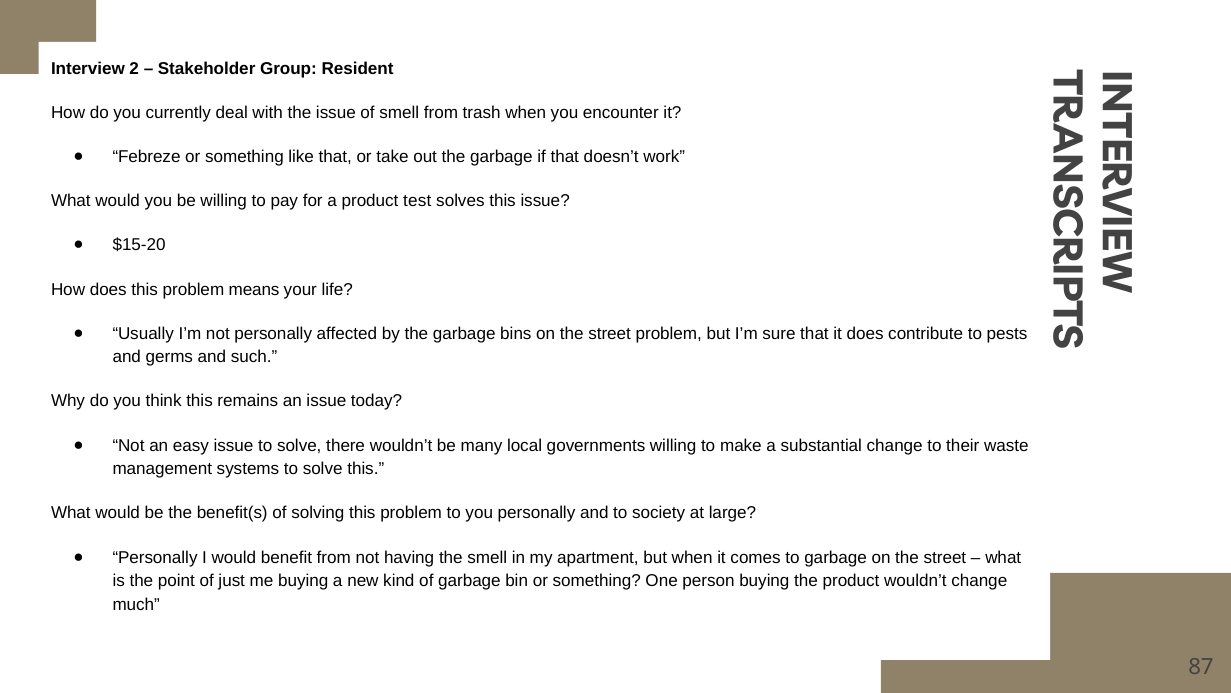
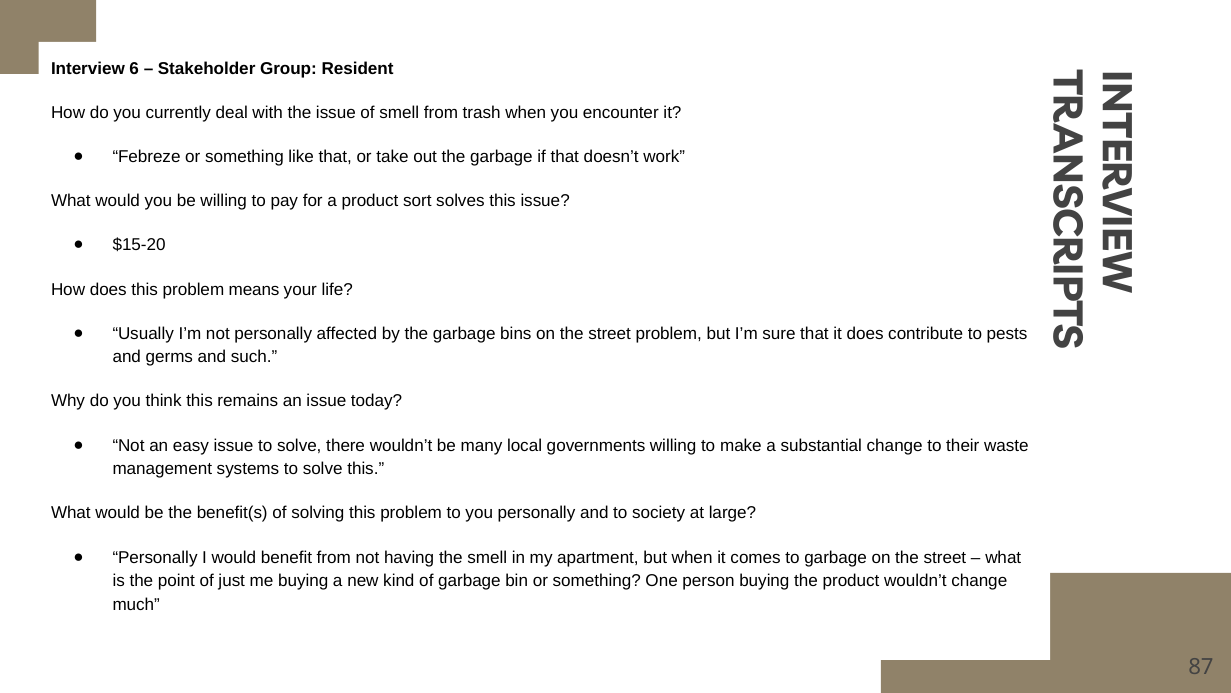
2: 2 -> 6 (134, 69)
test: test -> sort (417, 201)
